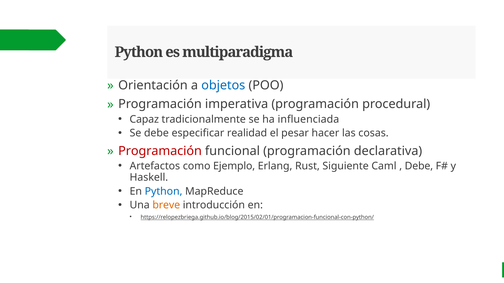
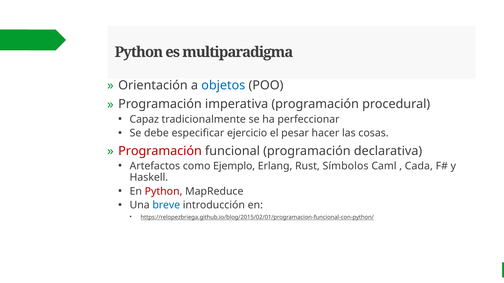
influenciada: influenciada -> perfeccionar (308, 119)
realidad: realidad -> ejercicio (247, 133)
Siguiente: Siguiente -> Símbolos (346, 166)
Debe: Debe -> Cada (419, 166)
Python colour: blue -> red (164, 192)
breve colour: orange -> blue (166, 206)
